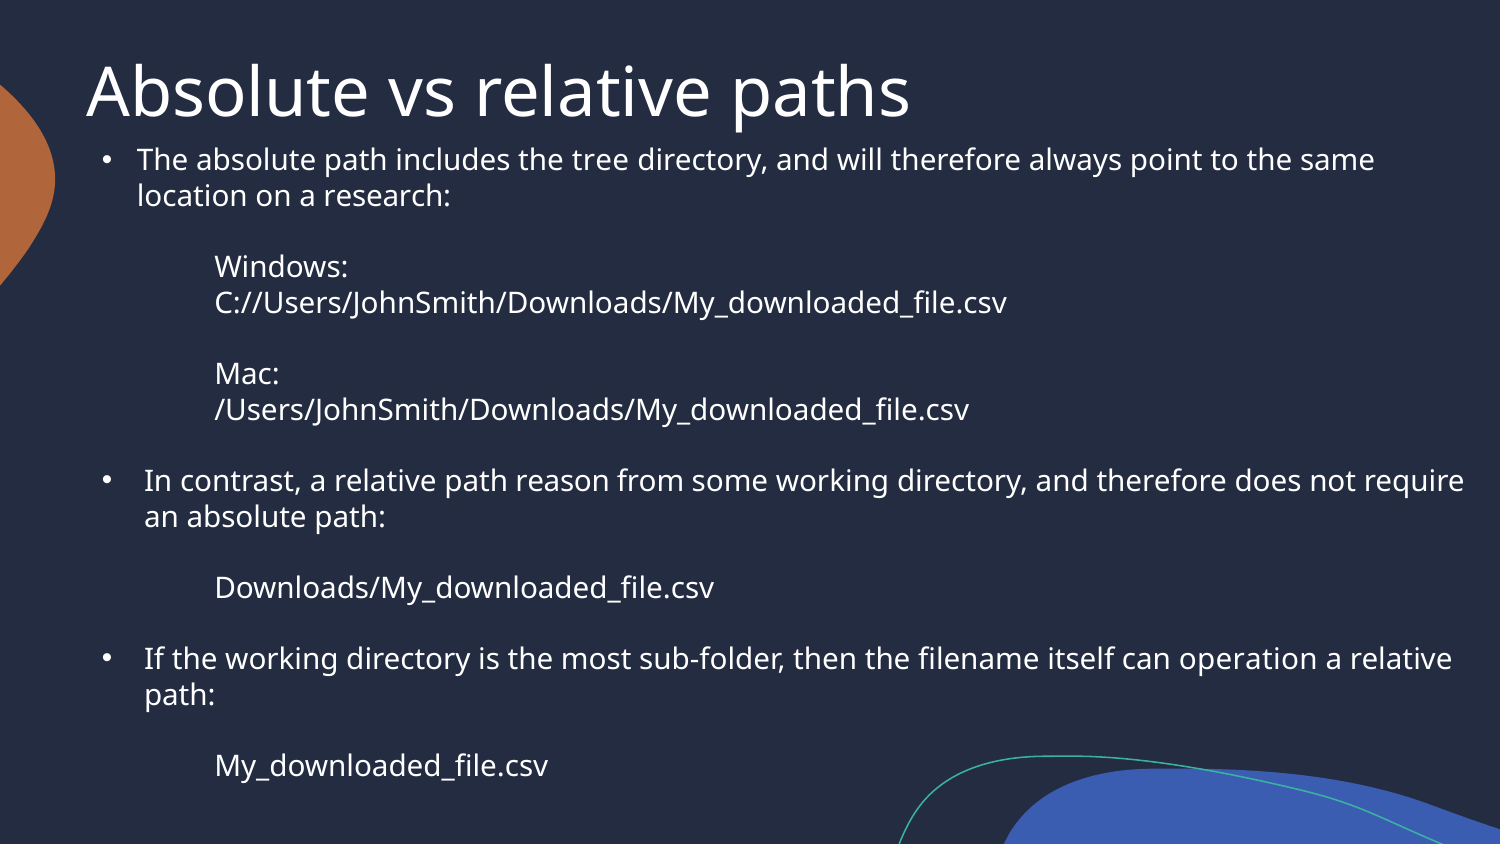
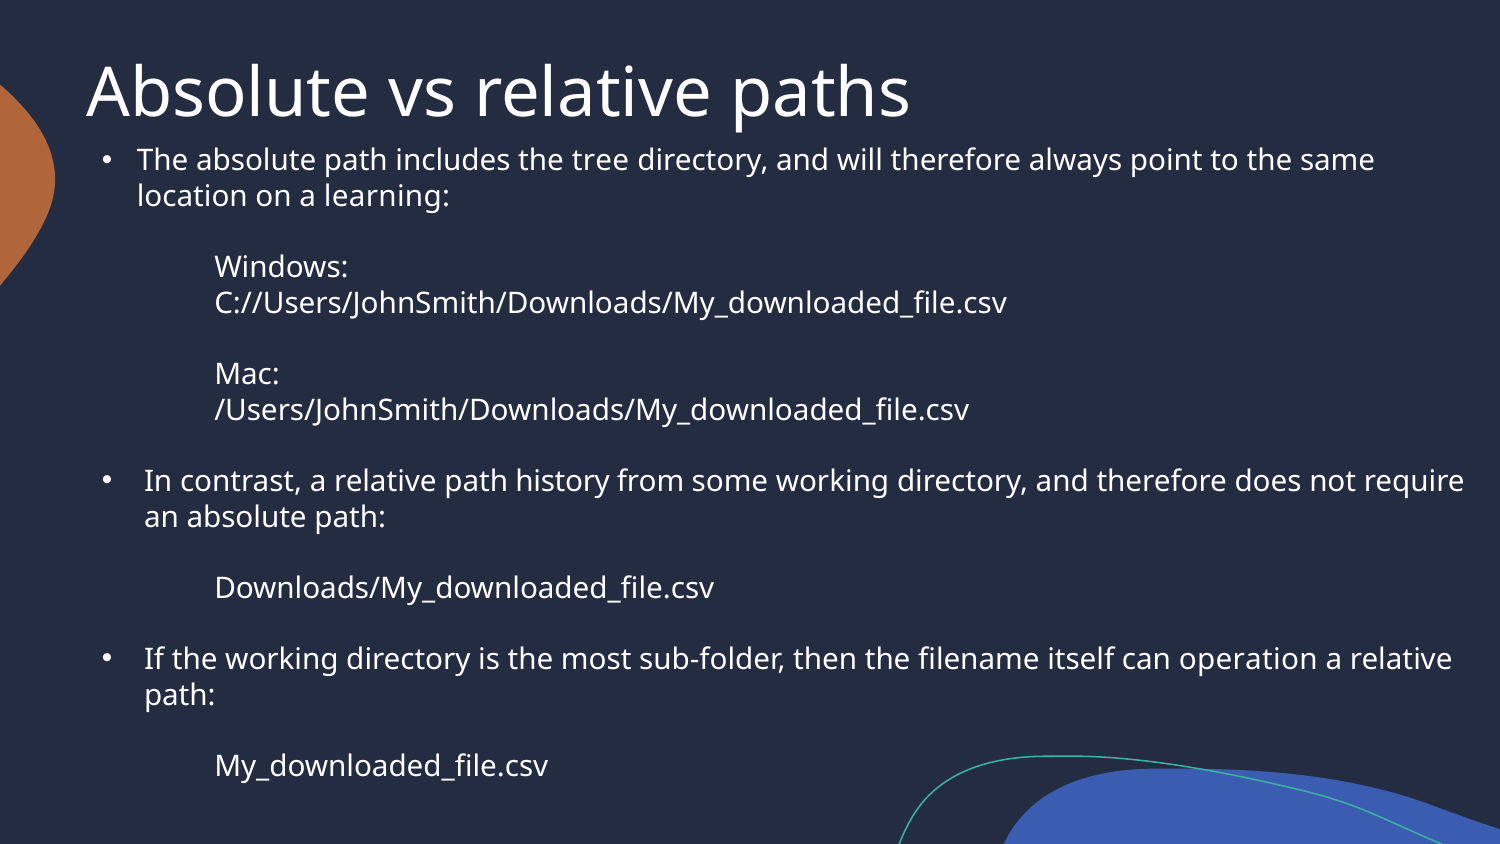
research: research -> learning (387, 197)
reason: reason -> history (563, 481)
